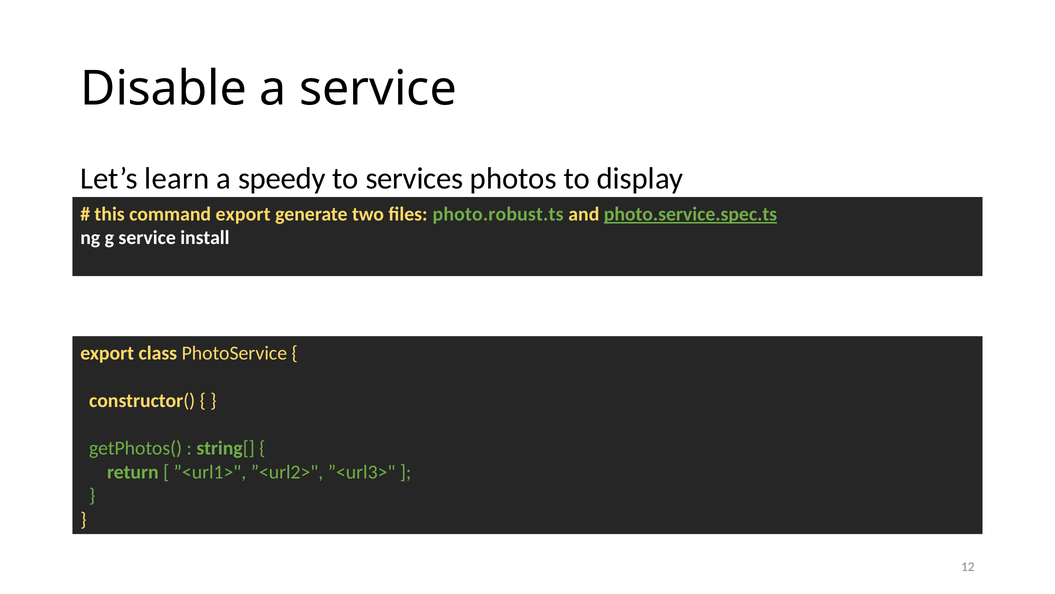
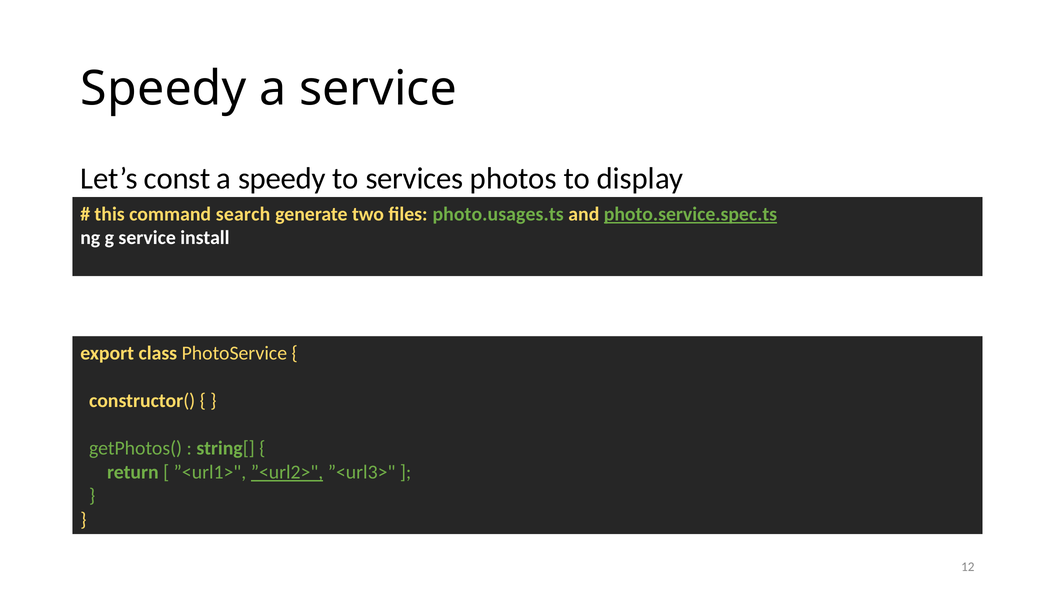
Disable: Disable -> Speedy (163, 89)
learn: learn -> const (177, 178)
command export: export -> search (243, 214)
photo.robust.ts: photo.robust.ts -> photo.usages.ts (498, 214)
”<url2> underline: none -> present (287, 472)
